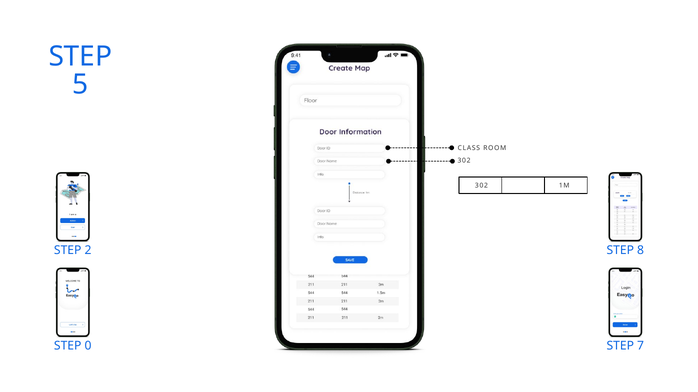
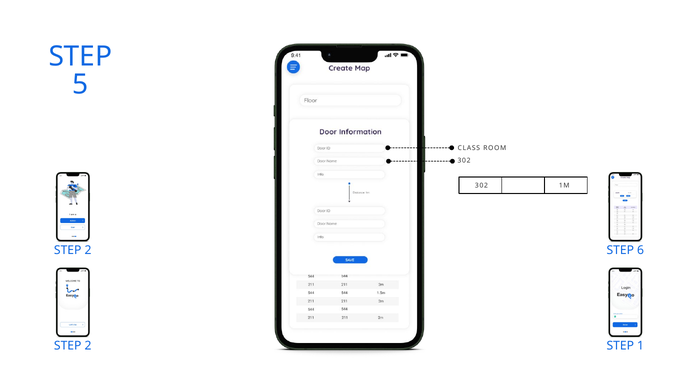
8: 8 -> 6 (641, 251)
0: 0 -> 2 (88, 346)
7: 7 -> 1 (641, 346)
